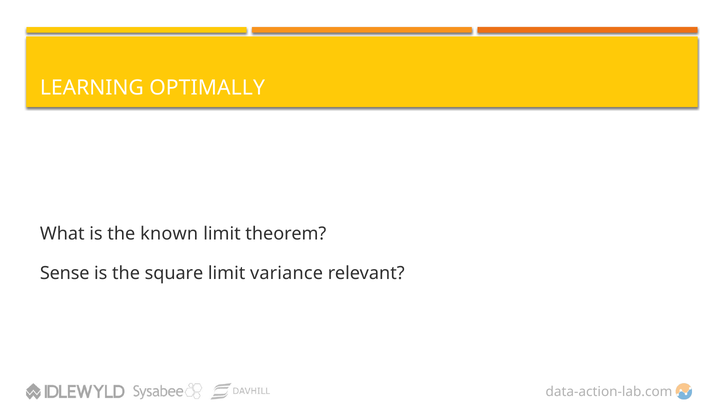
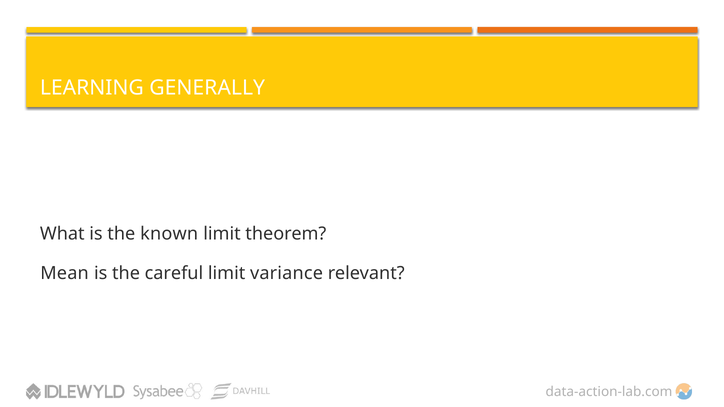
OPTIMALLY: OPTIMALLY -> GENERALLY (207, 88)
Sense: Sense -> Mean (65, 274)
square: square -> careful (174, 274)
